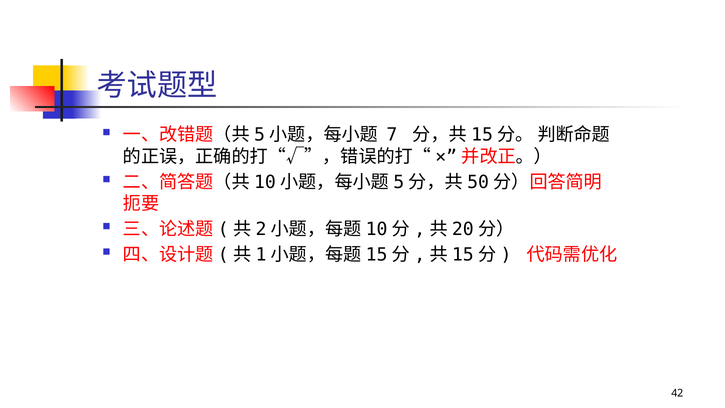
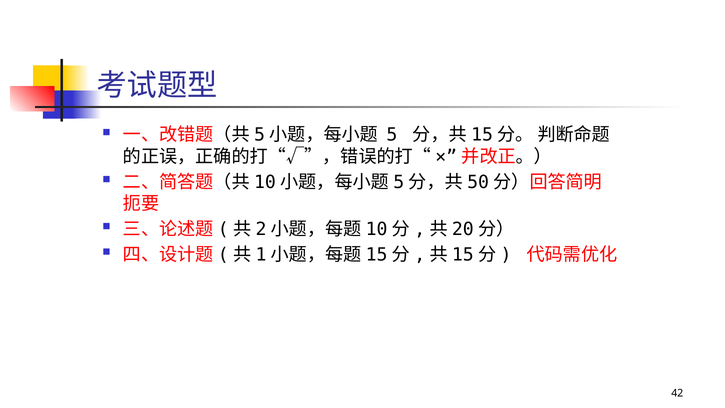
7: 7 -> 5 (392, 135)
